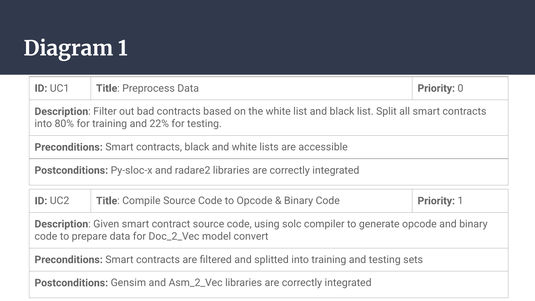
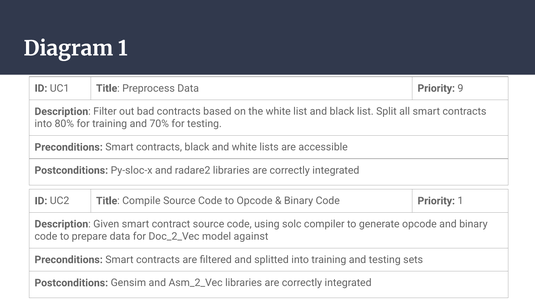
0: 0 -> 9 (461, 88)
22%: 22% -> 70% (159, 124)
convert: convert -> against (251, 236)
